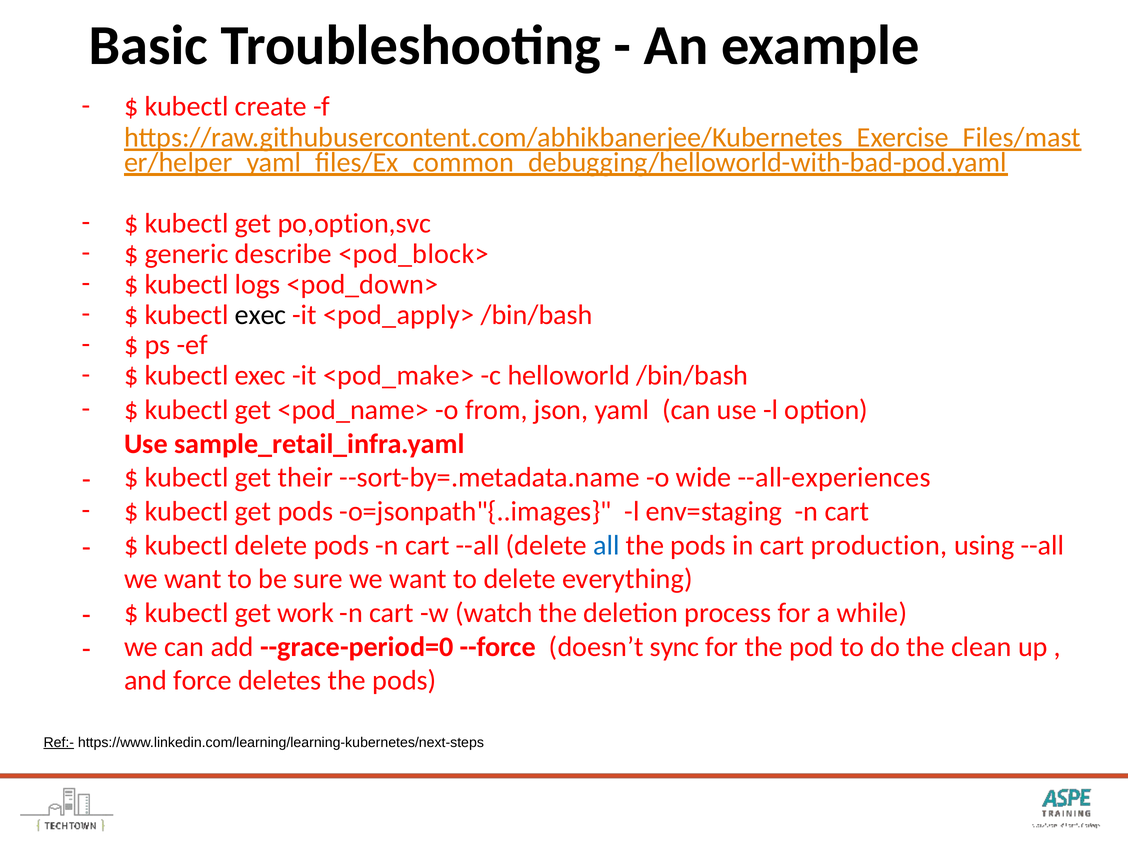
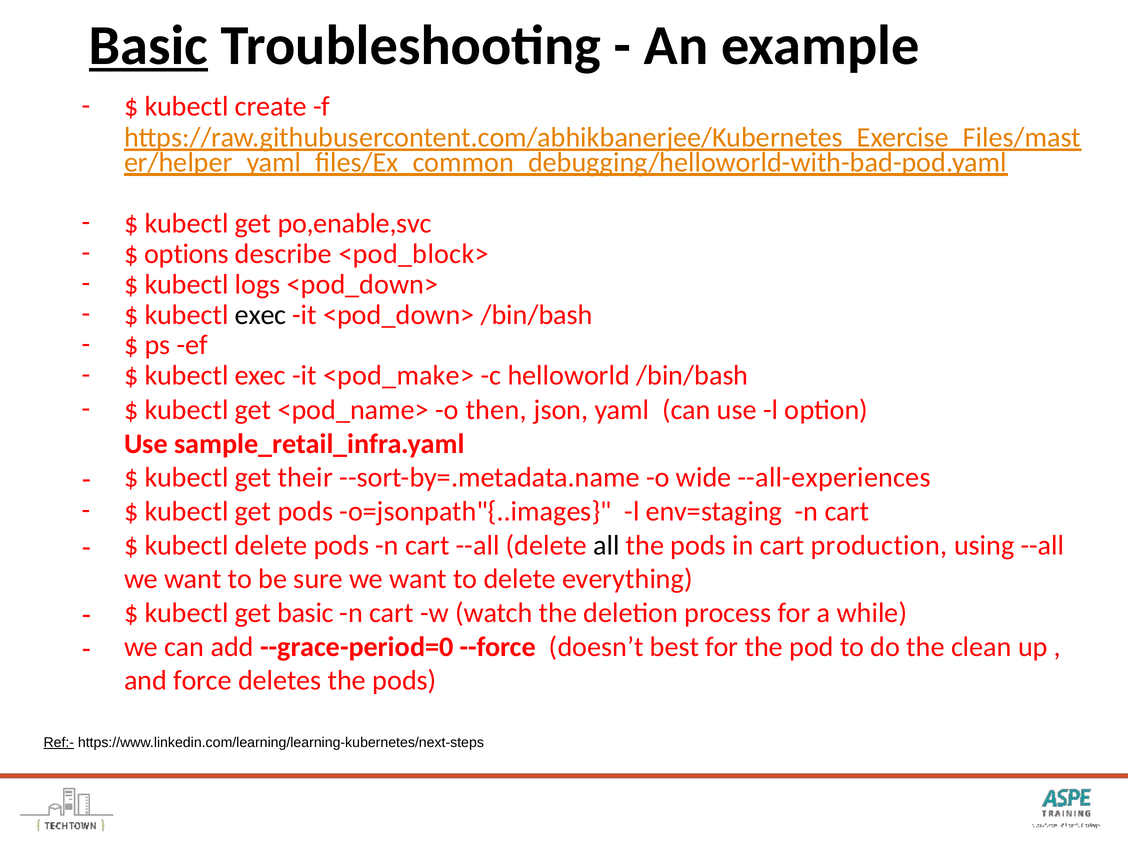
Basic underline: none -> present (148, 46)
po,option,svc: po,option,svc -> po,enable,svc (355, 223)
generic: generic -> options (187, 254)
it <pod_apply>: <pod_apply> -> <pod_down> (399, 315)
from: from -> then (496, 410)
all colour: blue -> black (606, 545)
get work: work -> basic (305, 613)
sync: sync -> best (674, 647)
